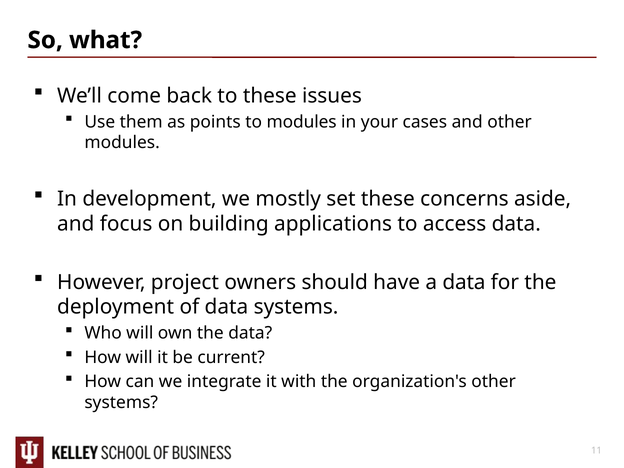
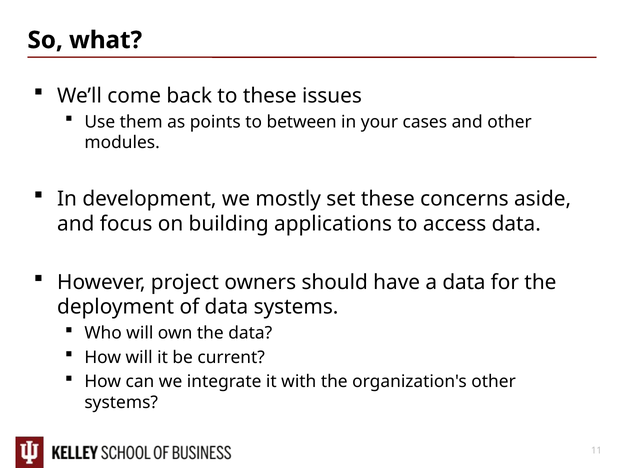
to modules: modules -> between (302, 122)
